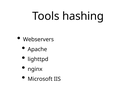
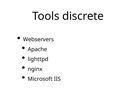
hashing: hashing -> discrete (83, 16)
